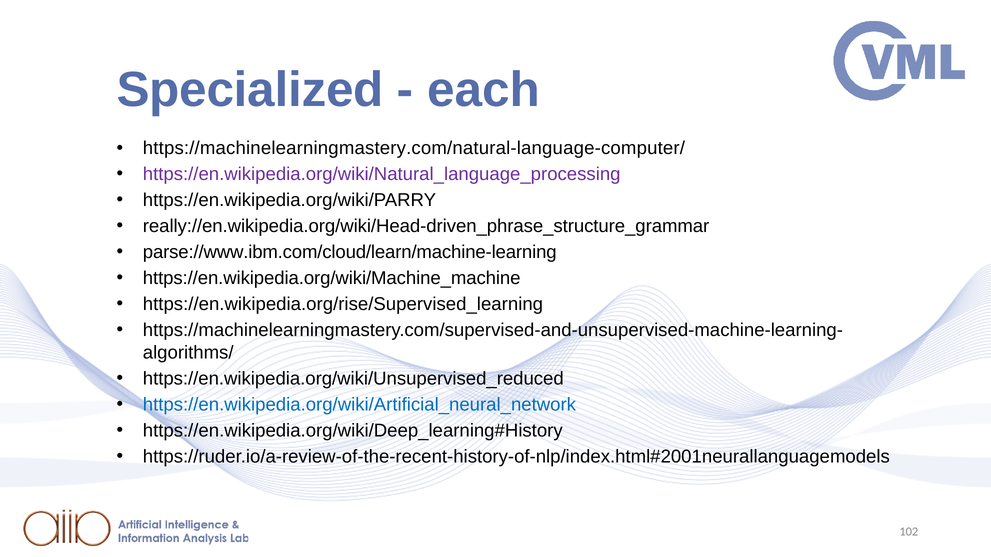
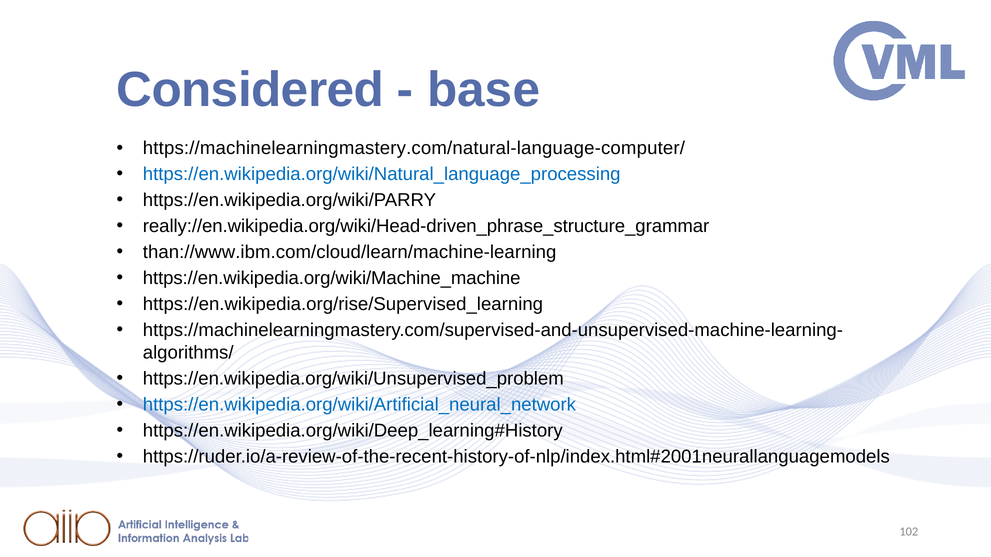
Specialized: Specialized -> Considered (250, 90)
each: each -> base (484, 90)
https://en.wikipedia.org/wiki/Natural_language_processing colour: purple -> blue (382, 174)
parse://www.ibm.com/cloud/learn/machine-learning: parse://www.ibm.com/cloud/learn/machine-learning -> than://www.ibm.com/cloud/learn/machine-learning (350, 253)
https://en.wikipedia.org/wiki/Unsupervised_reduced: https://en.wikipedia.org/wiki/Unsupervised_reduced -> https://en.wikipedia.org/wiki/Unsupervised_problem (353, 379)
